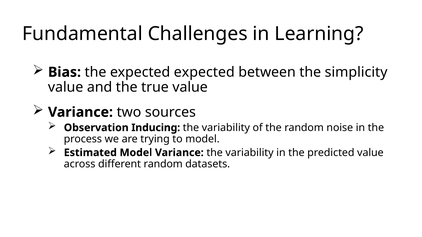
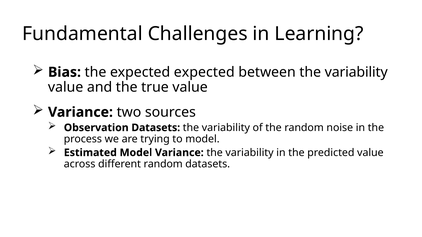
between the simplicity: simplicity -> variability (356, 72)
Observation Inducing: Inducing -> Datasets (156, 128)
